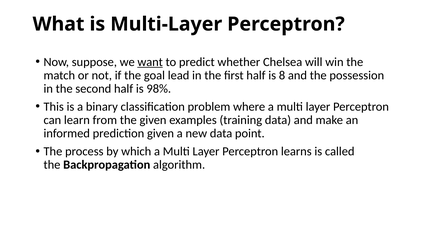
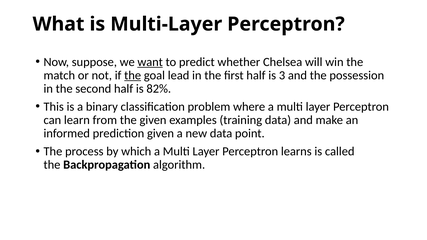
the underline: none -> present (133, 75)
8: 8 -> 3 (282, 75)
98%: 98% -> 82% (159, 89)
